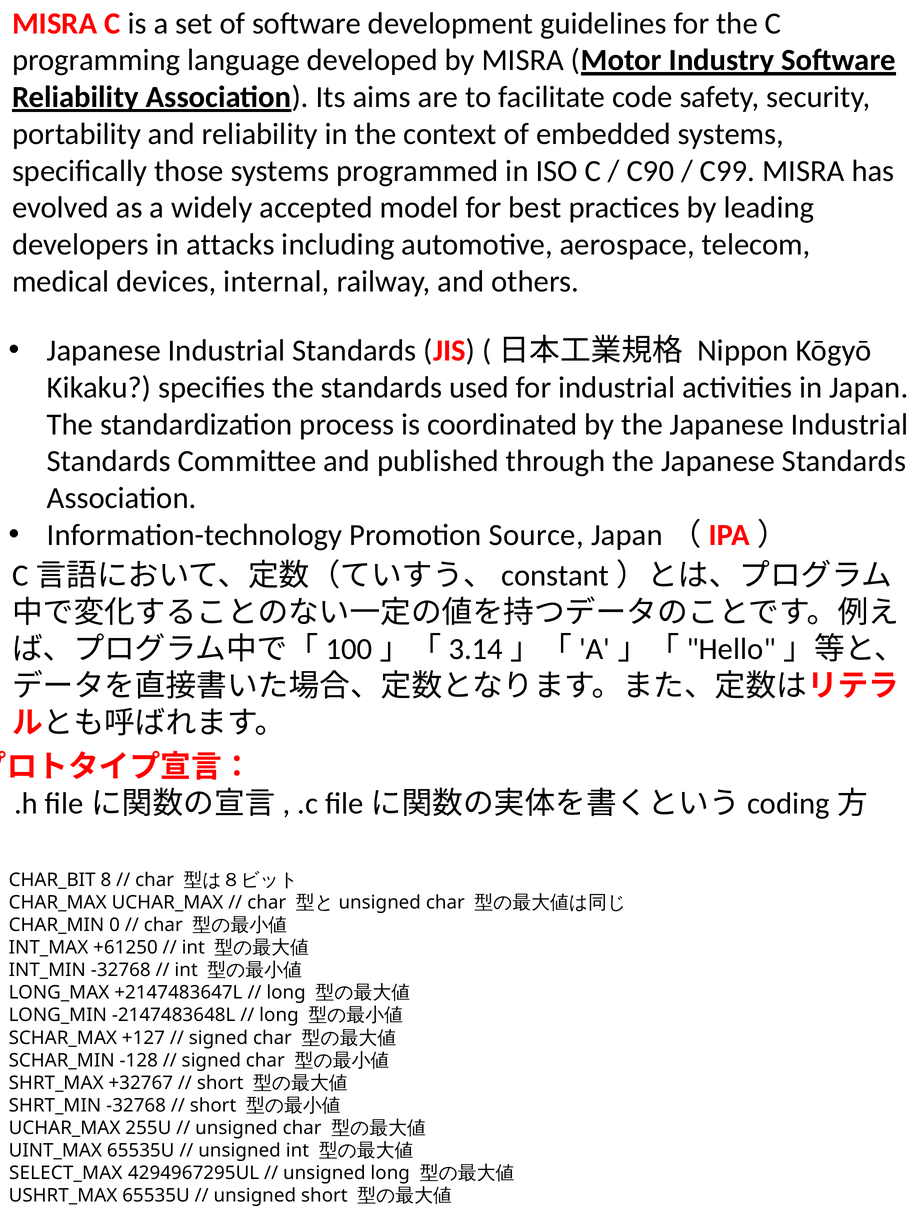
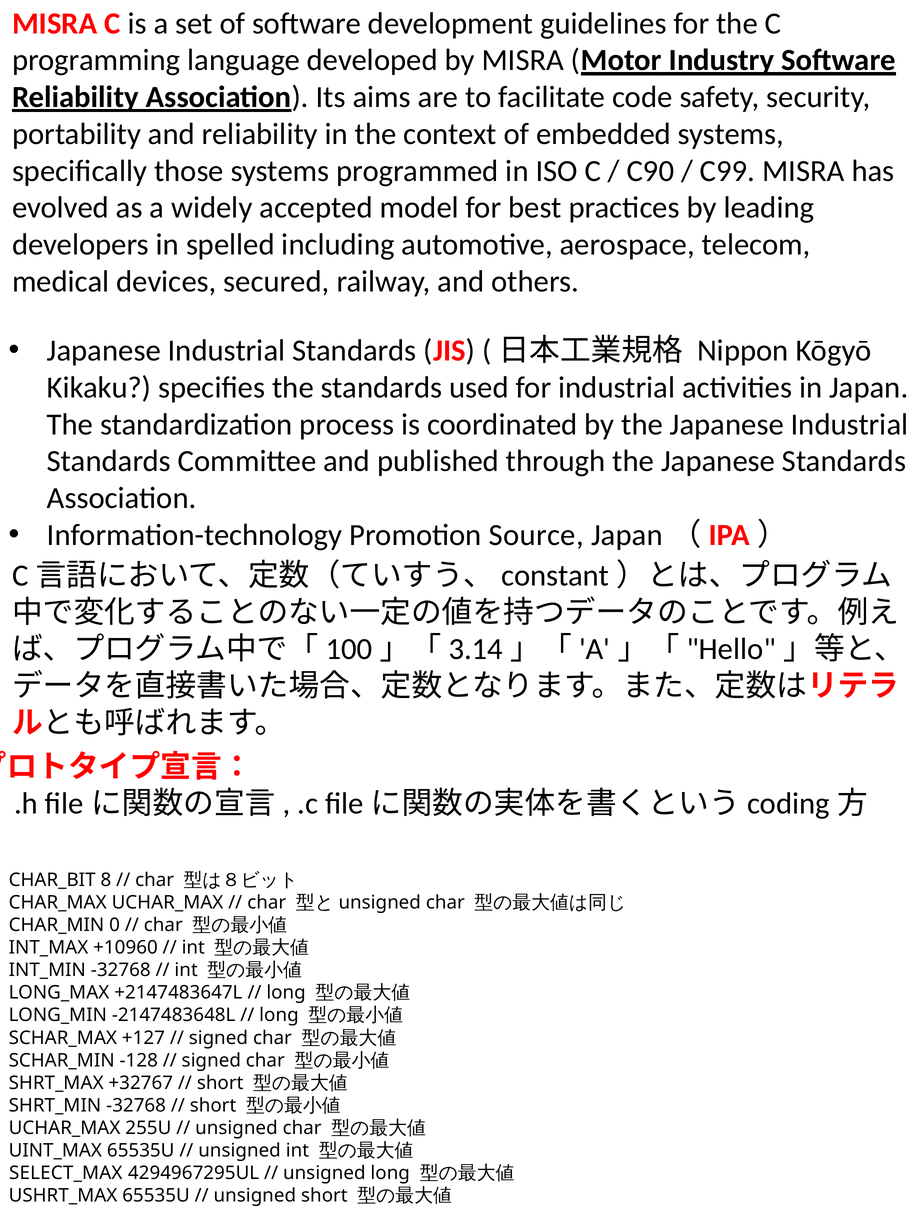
attacks: attacks -> spelled (230, 245)
internal: internal -> secured (276, 282)
+61250: +61250 -> +10960 (125, 948)
